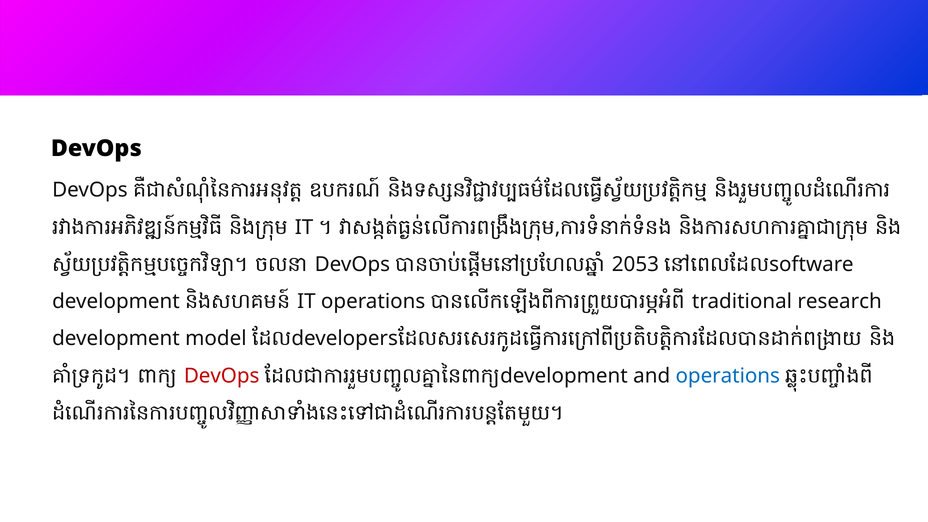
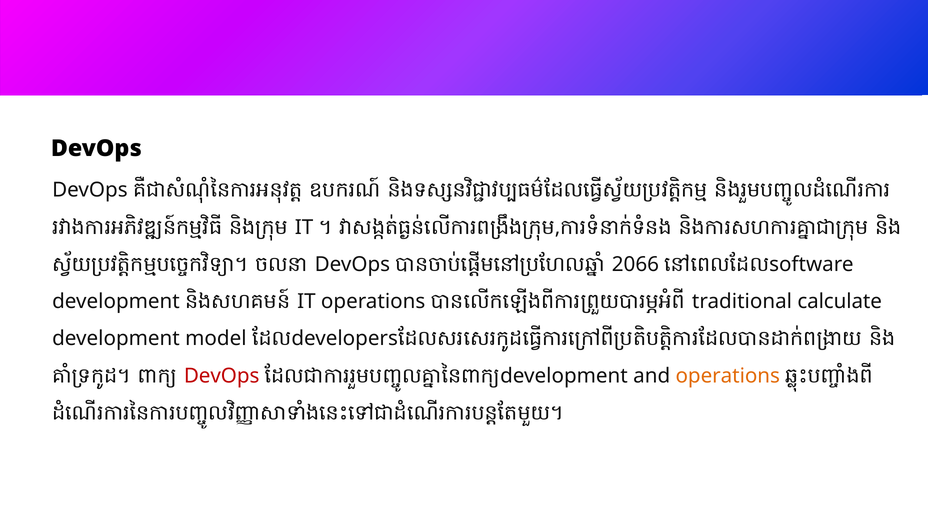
2053: 2053 -> 2066 (635, 264)
research: research -> calculate (840, 302)
operations colour: blue -> orange (728, 376)
